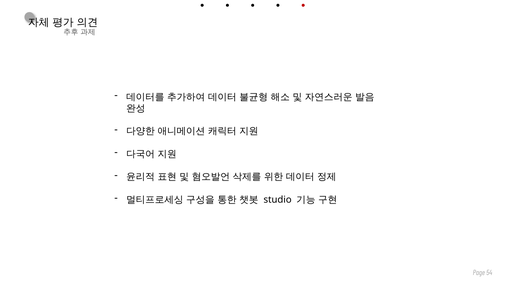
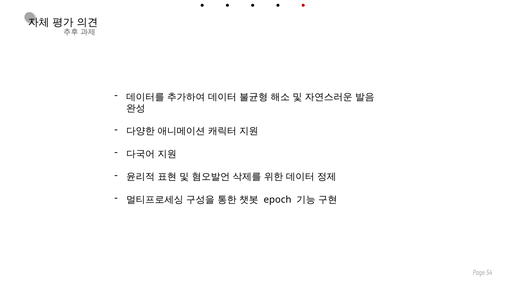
studio: studio -> epoch (278, 200)
